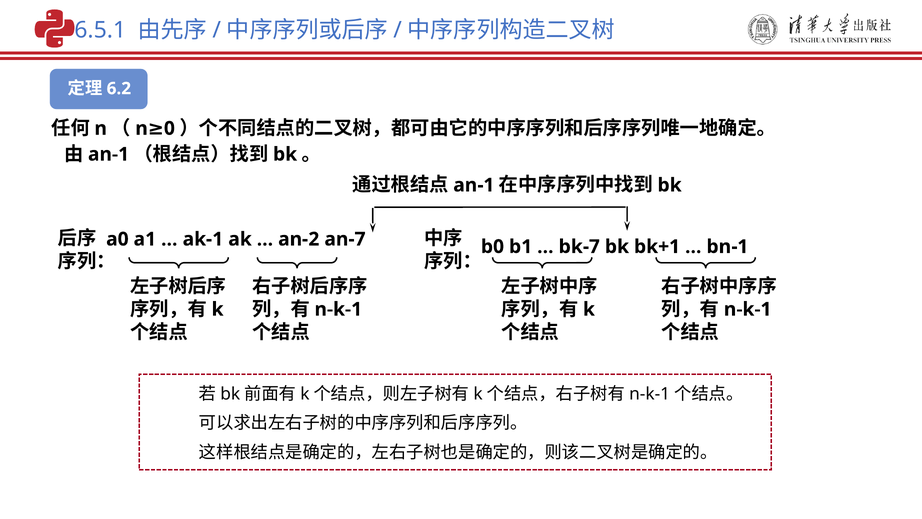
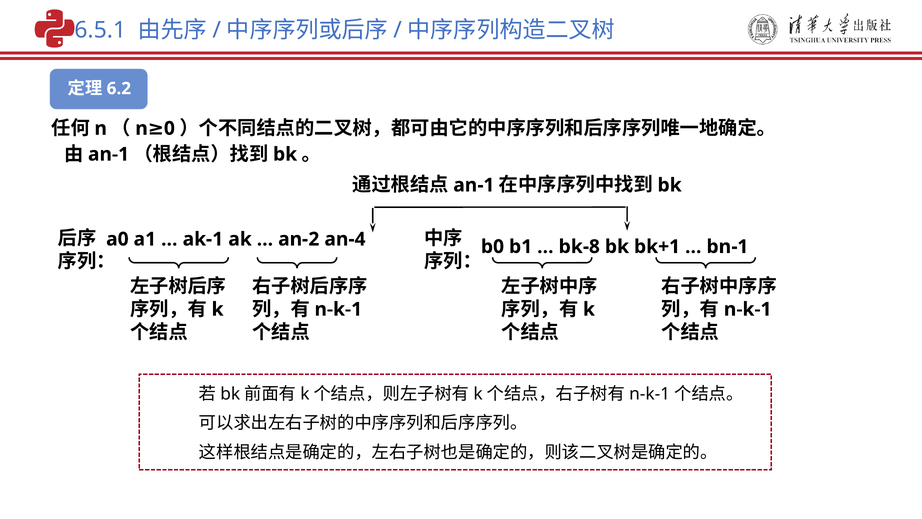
an-7: an-7 -> an-4 (345, 239)
bk-7: bk-7 -> bk-8 (579, 246)
